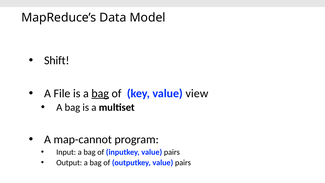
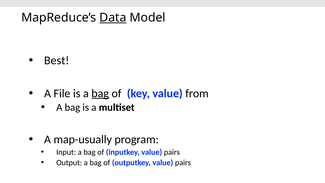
Data underline: none -> present (113, 18)
Shift: Shift -> Best (57, 60)
view: view -> from (197, 93)
map-cannot: map-cannot -> map-usually (83, 139)
